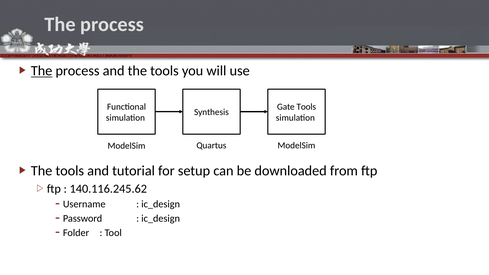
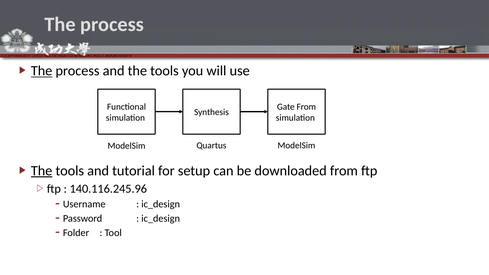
Gate Tools: Tools -> From (306, 107)
The underline: none -> present (42, 171)
140.116.245.62: 140.116.245.62 -> 140.116.245.96 (108, 189)
